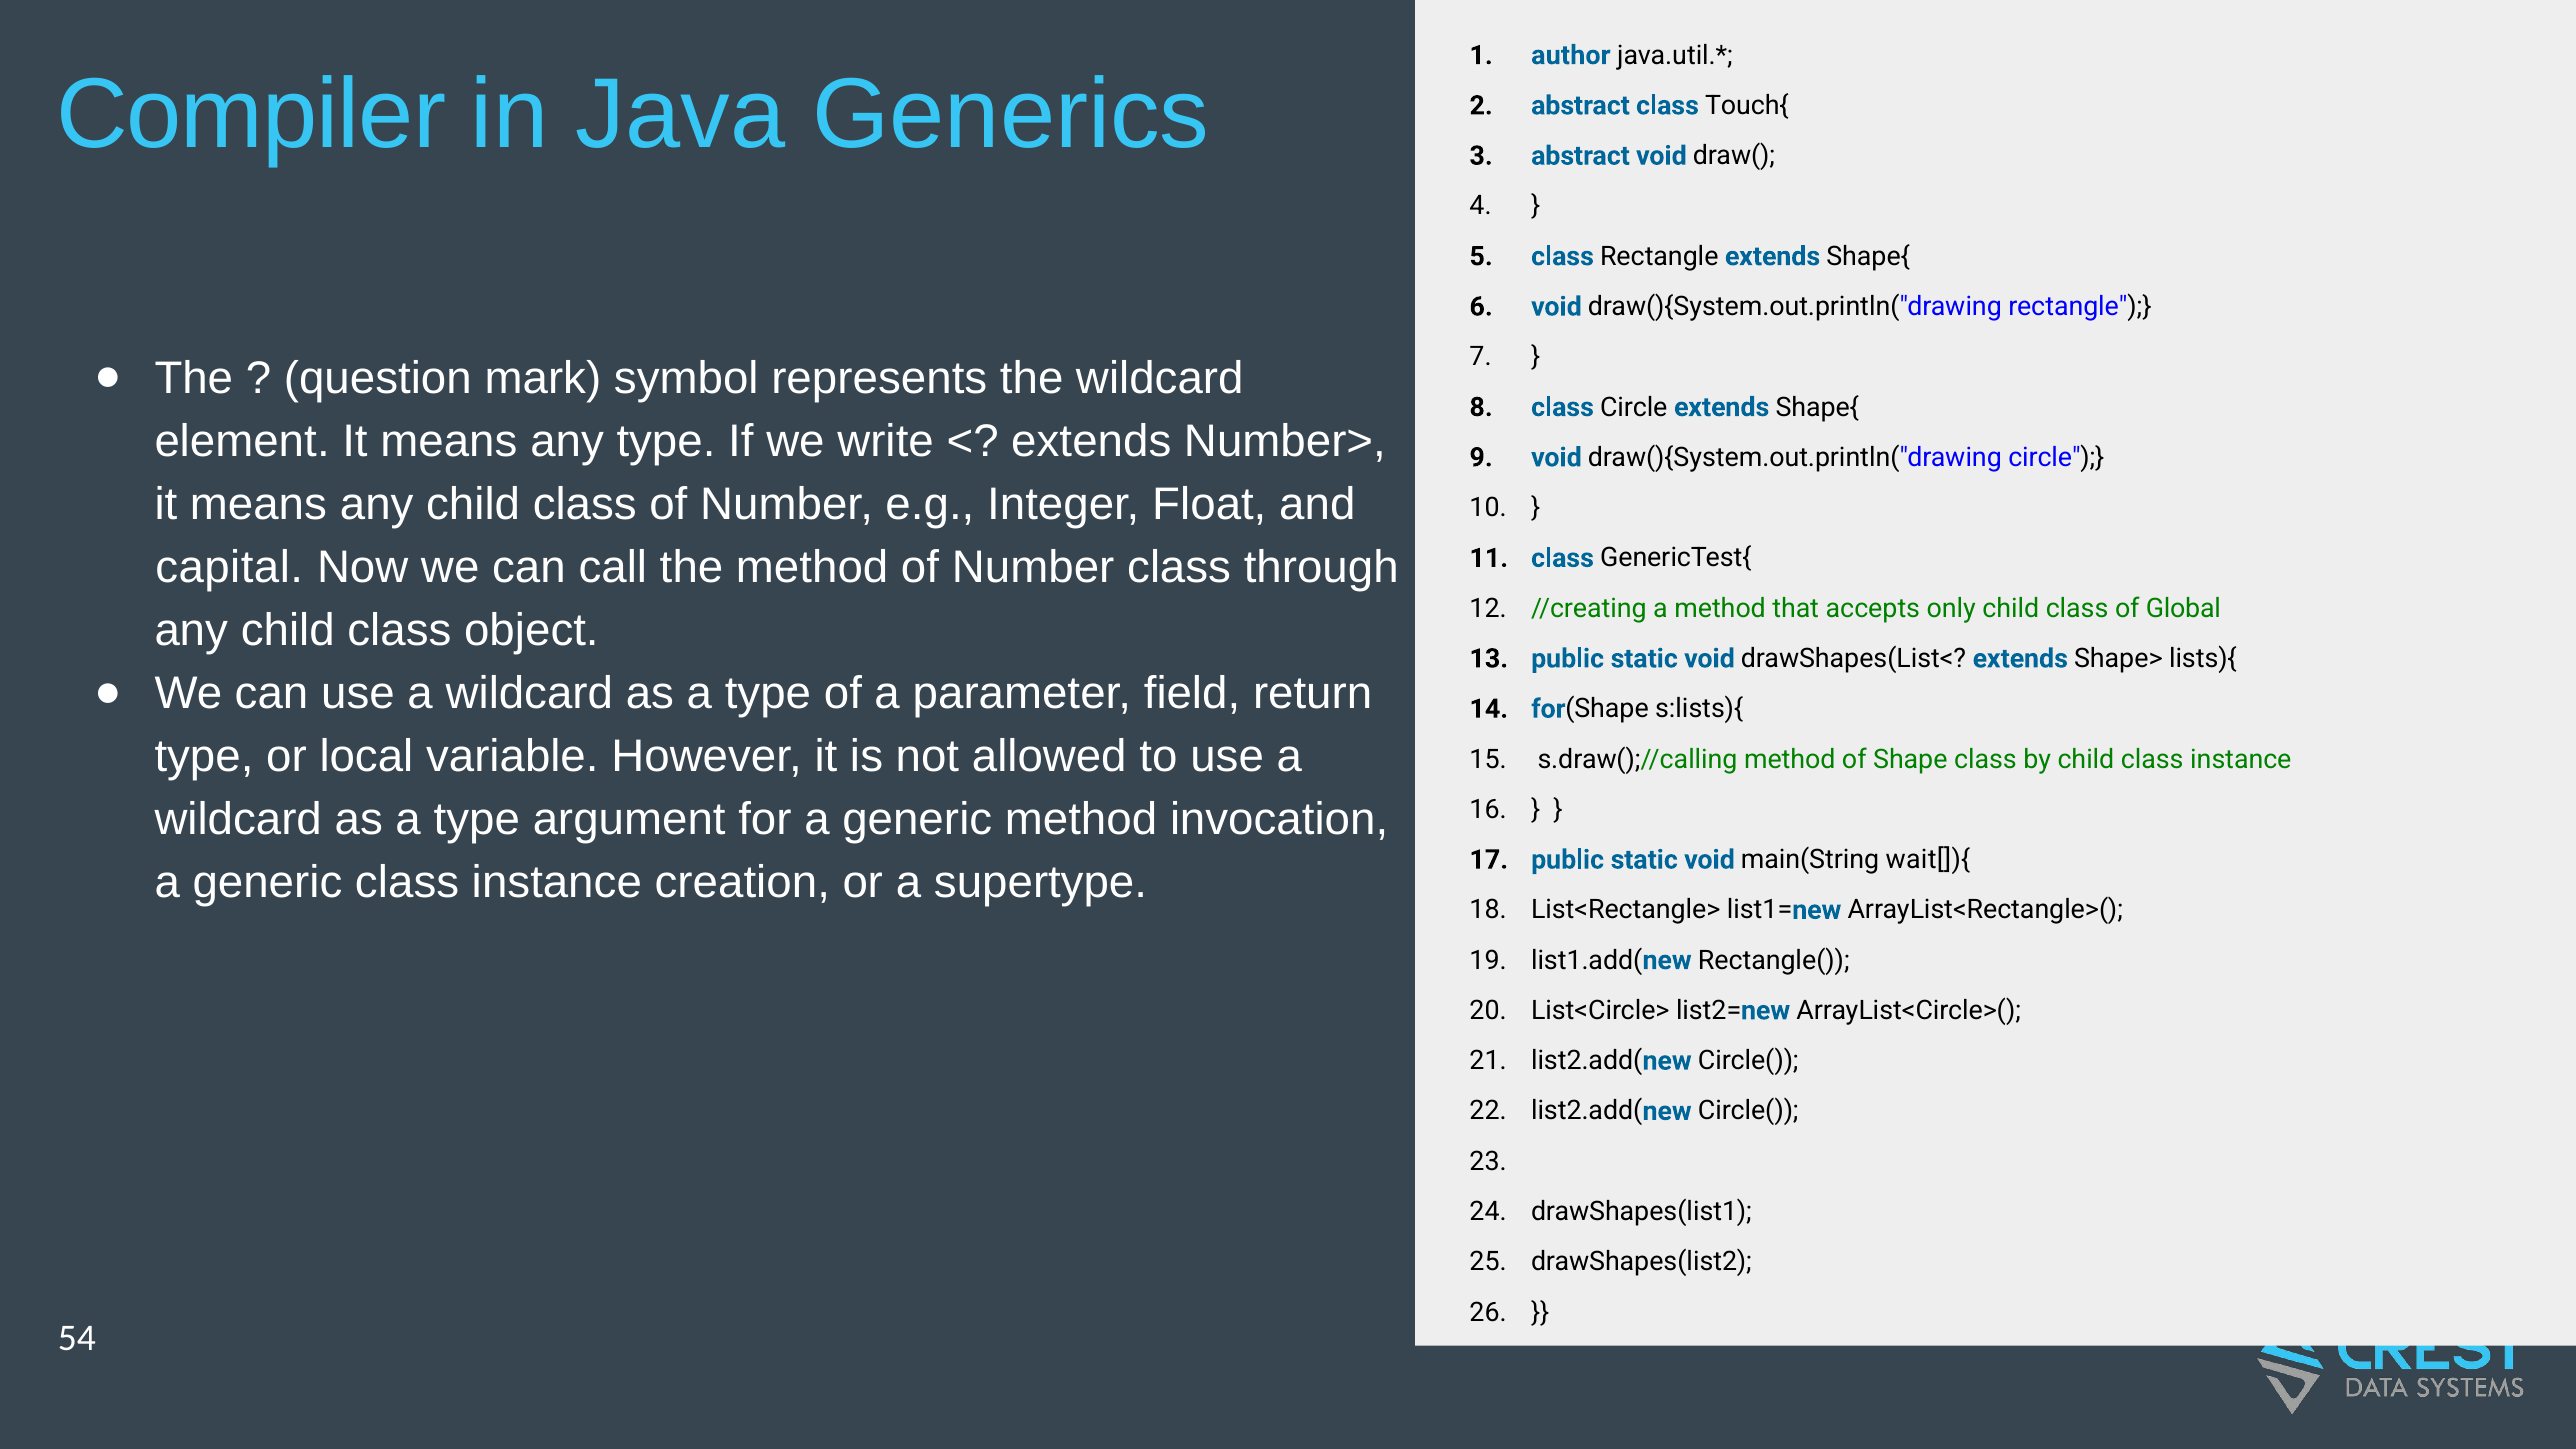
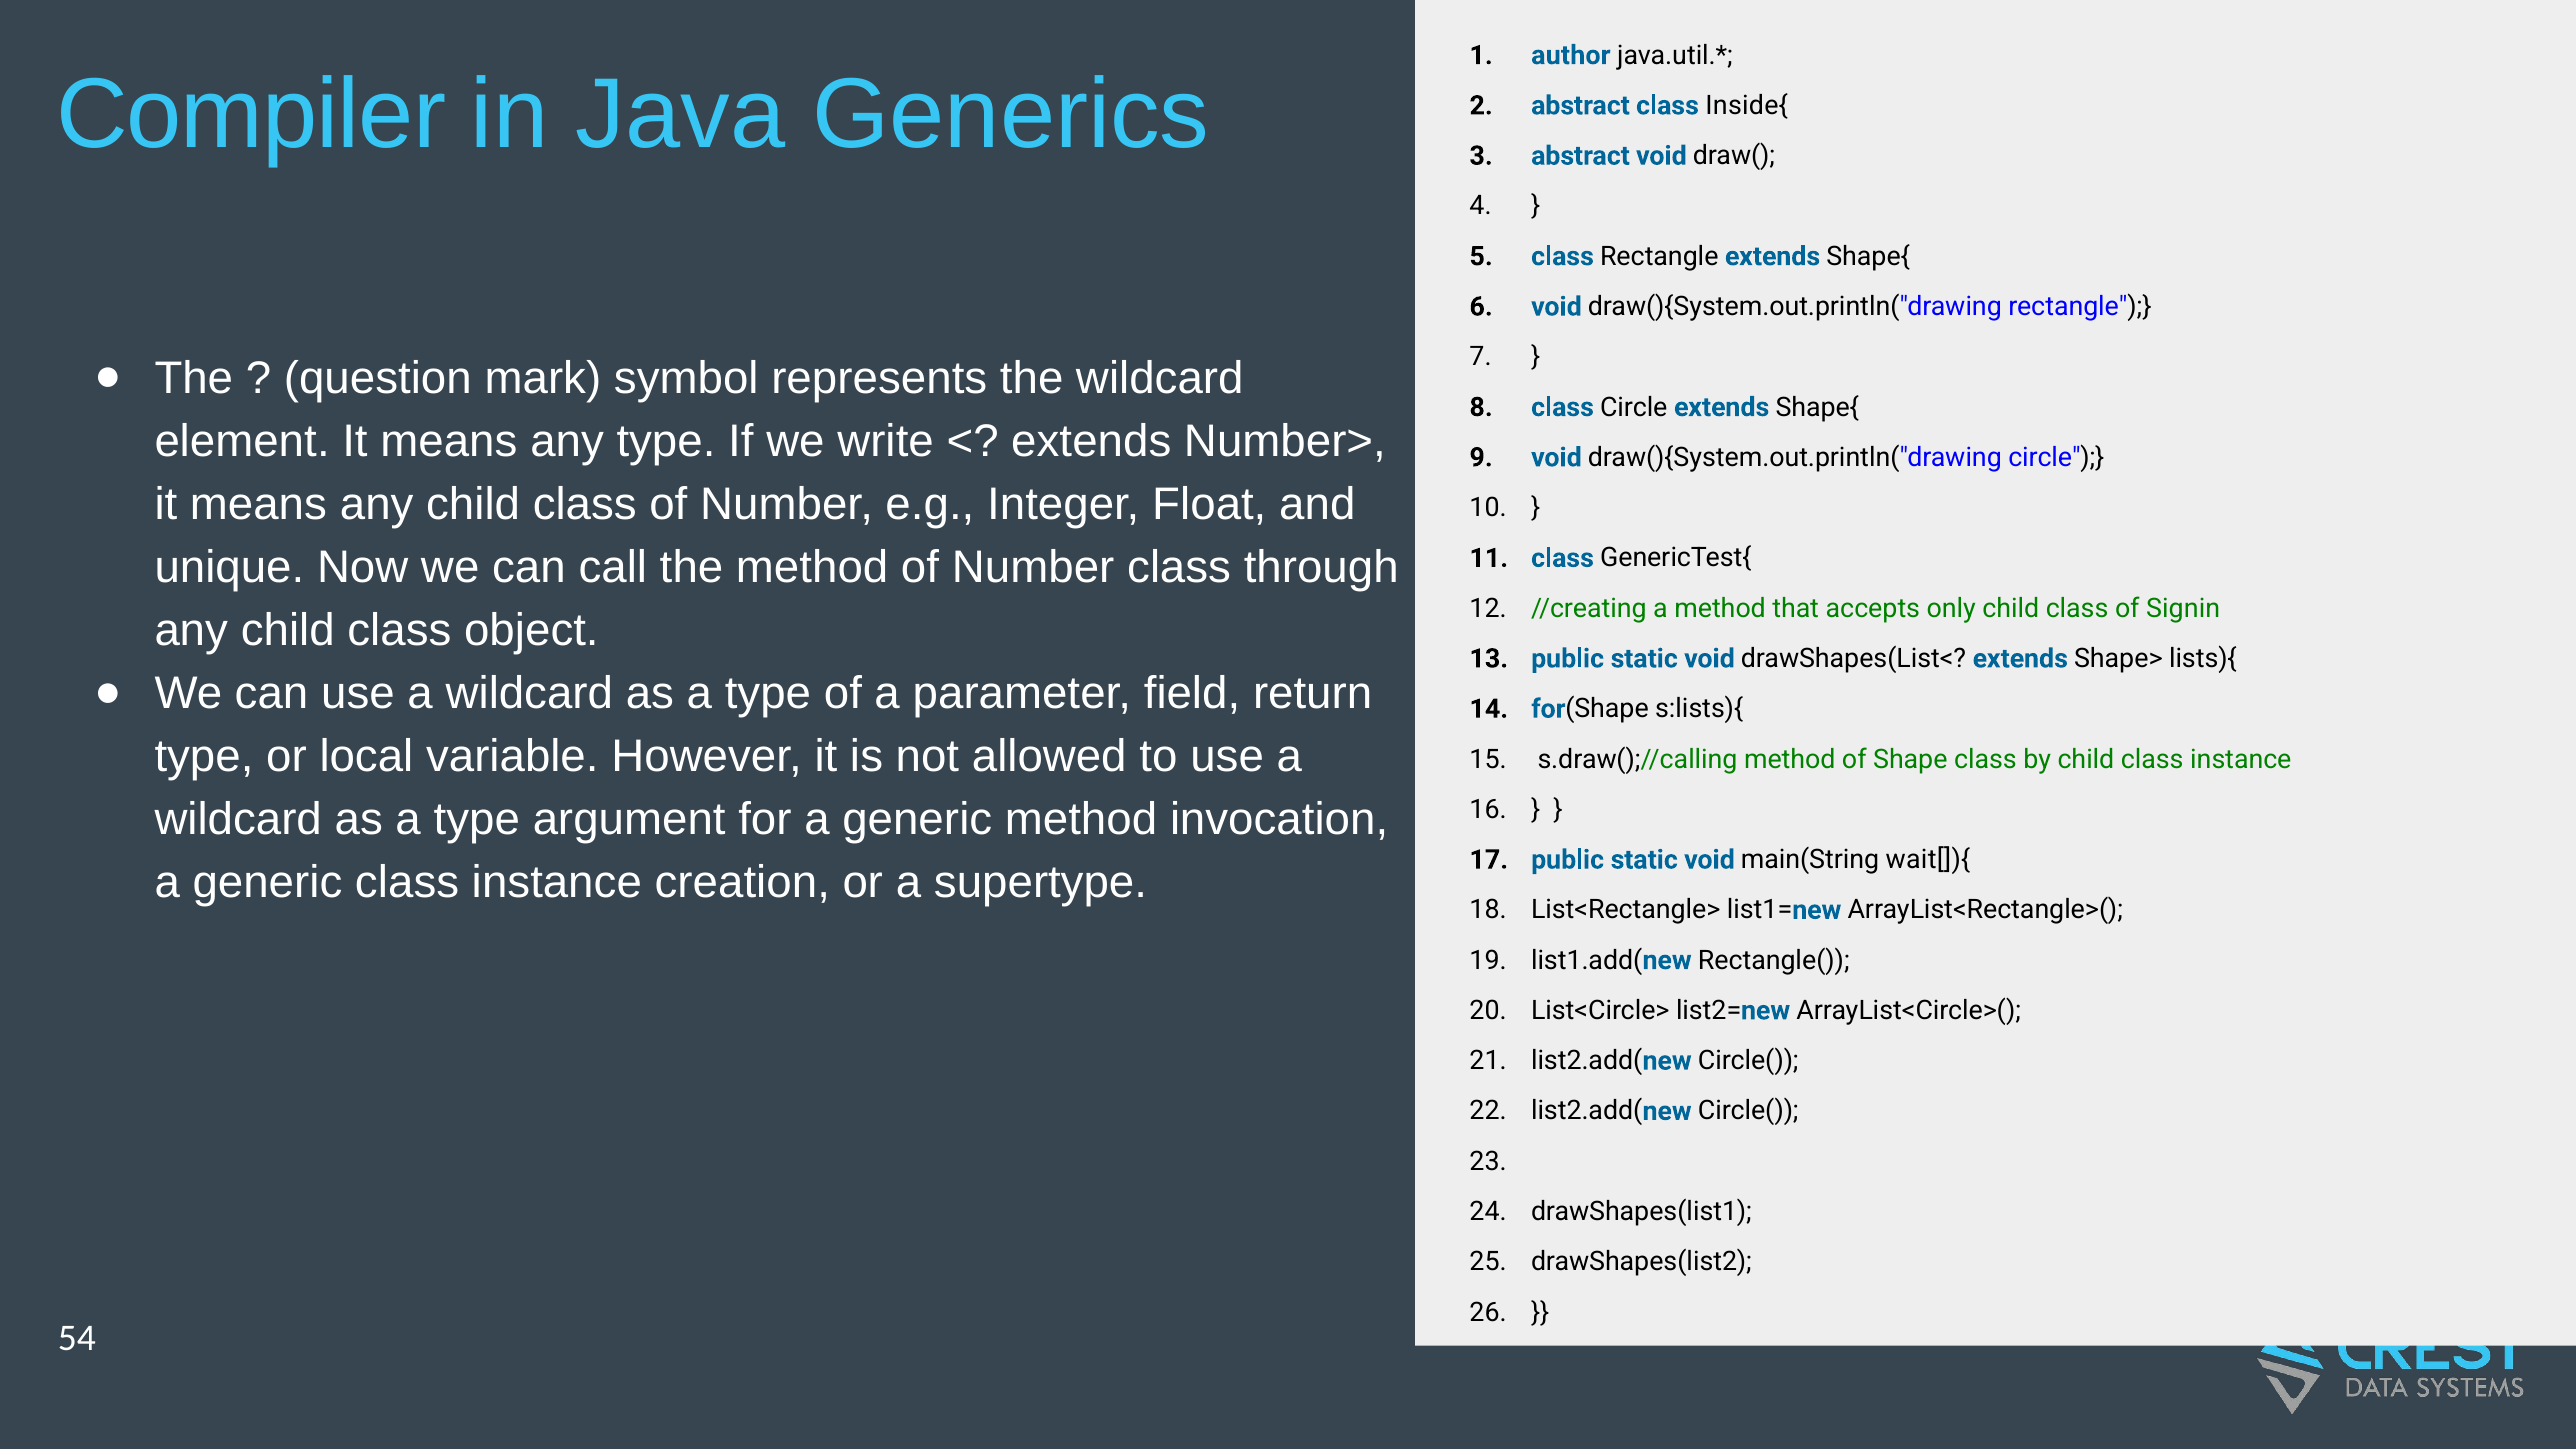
Touch{: Touch{ -> Inside{ (1747, 106)
capital: capital -> unique (229, 567)
Global: Global -> Signin (2183, 608)
